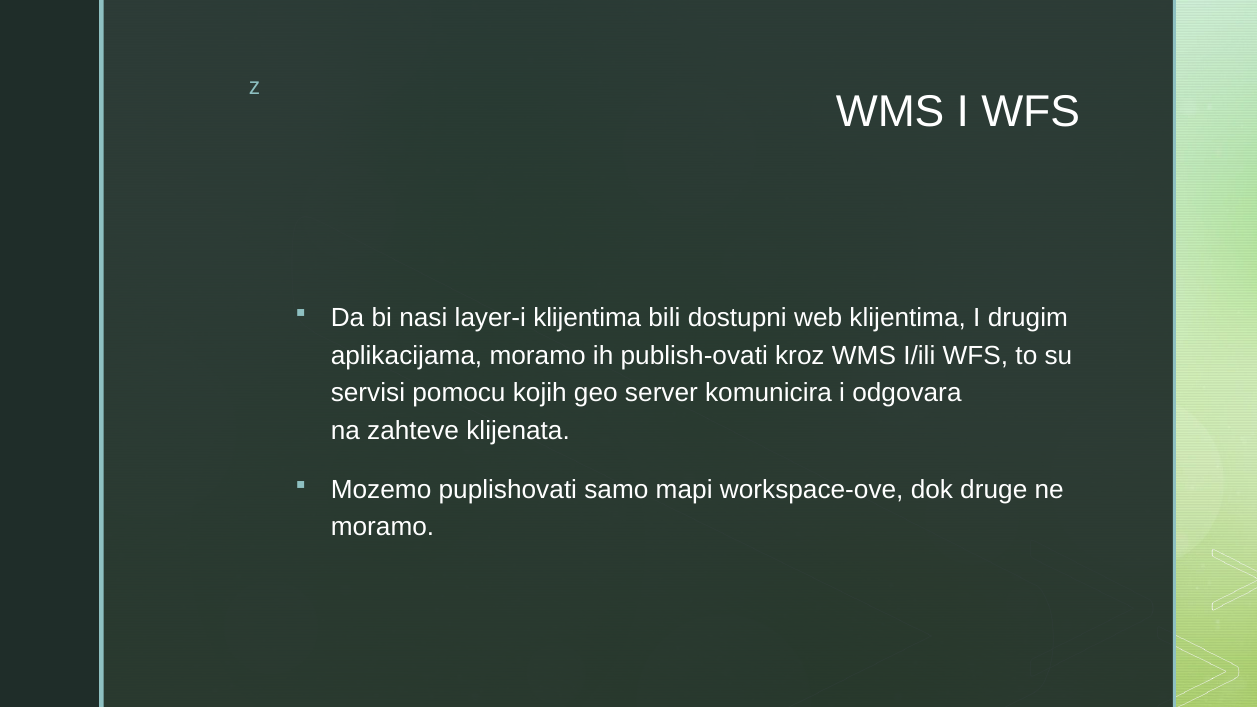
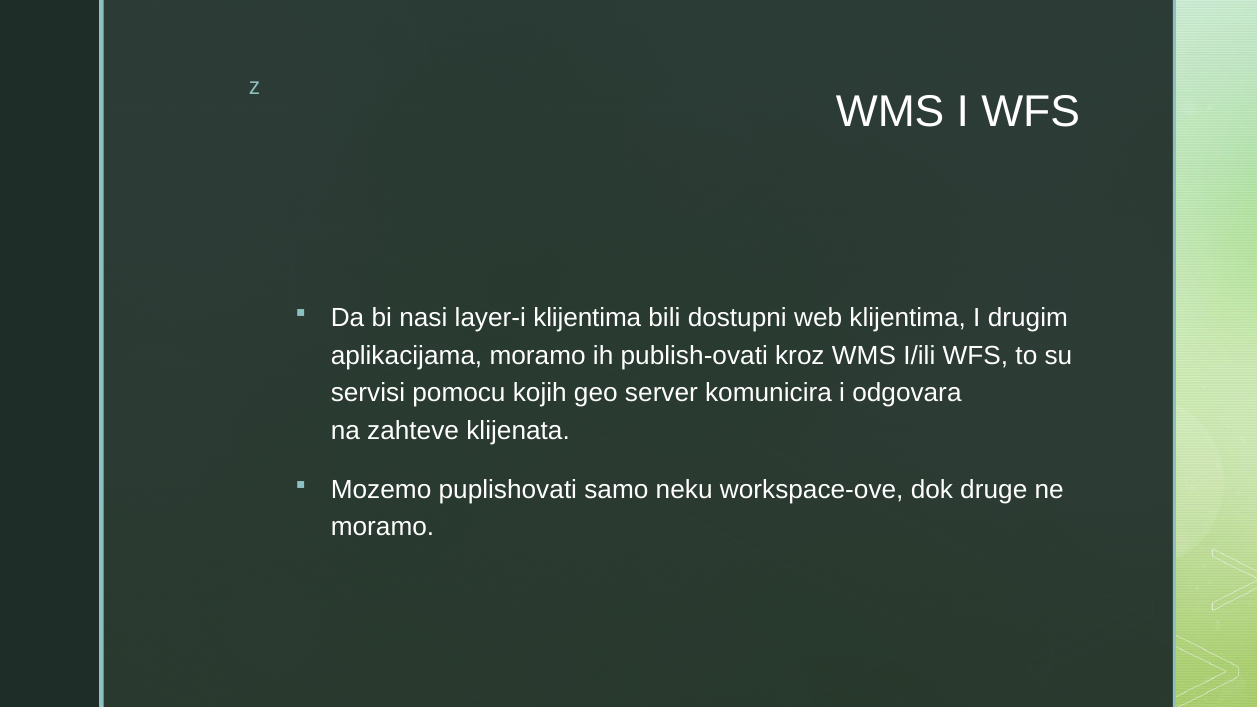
mapi: mapi -> neku (684, 490)
